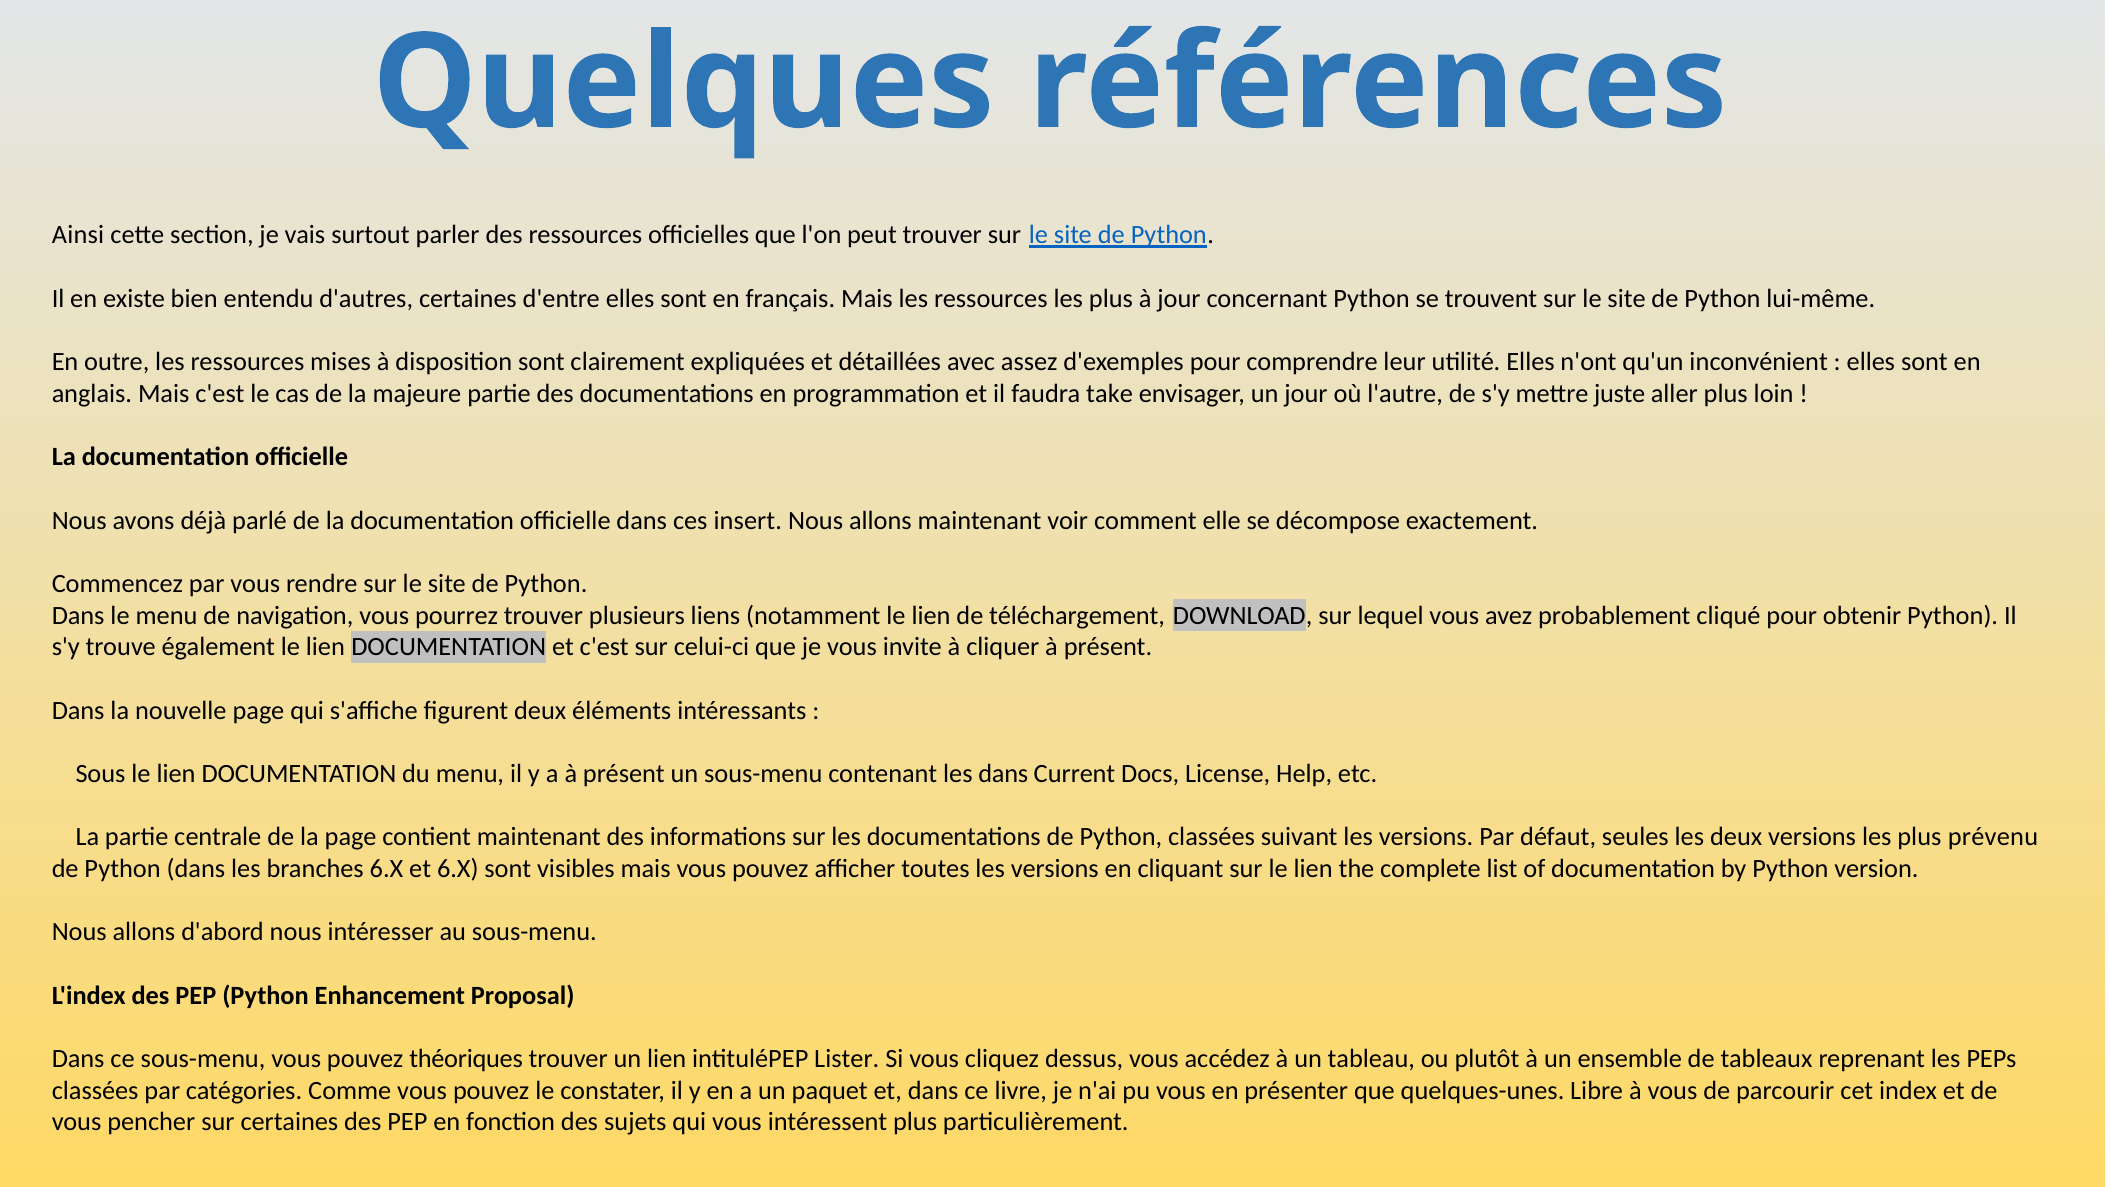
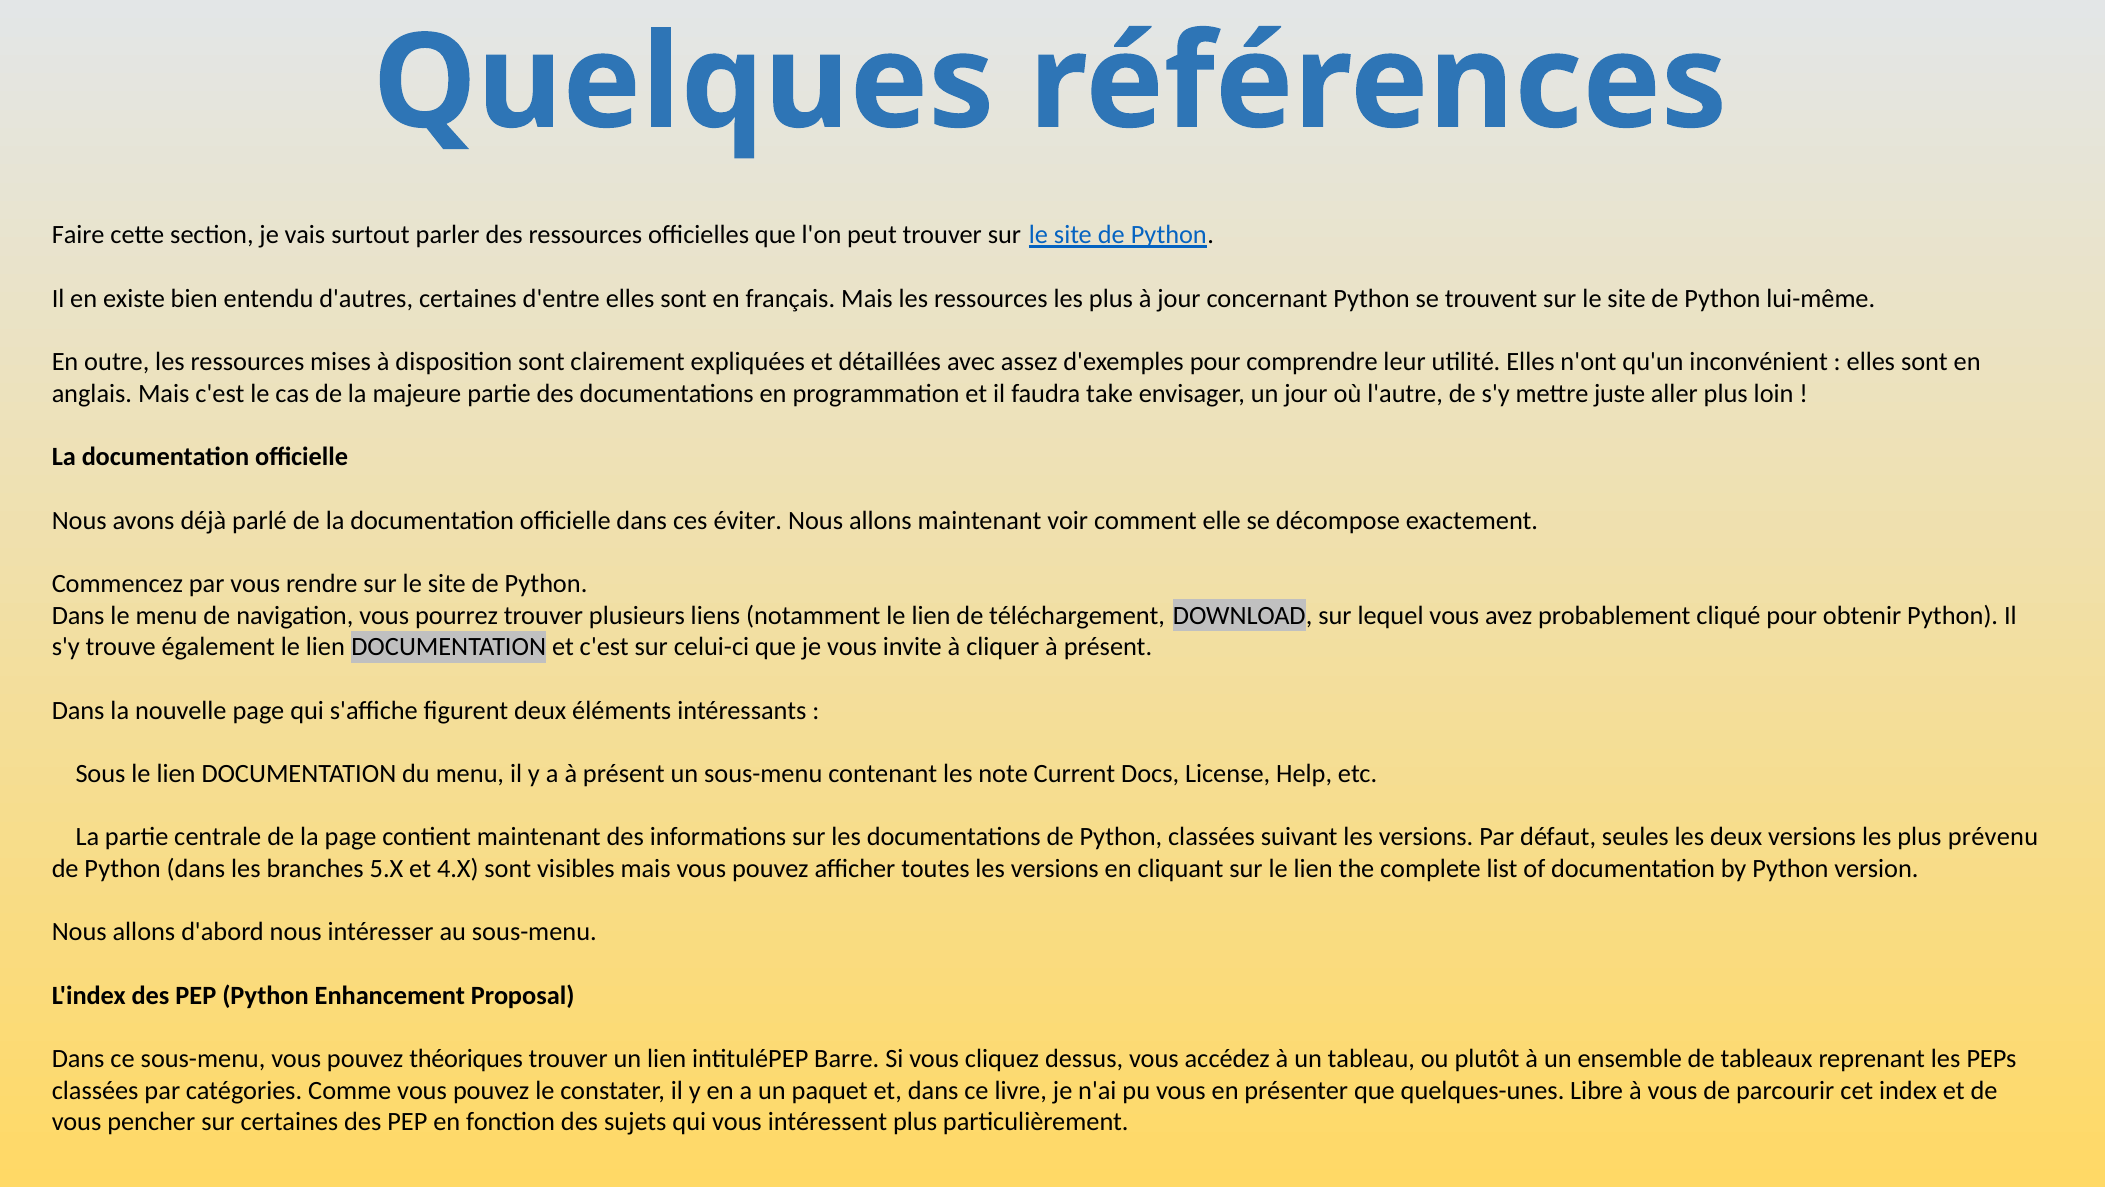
Ainsi: Ainsi -> Faire (78, 235)
insert: insert -> éviter (748, 521)
les dans: dans -> note (1003, 774)
branches 6.X: 6.X -> 5.X (387, 869)
et 6.X: 6.X -> 4.X (458, 869)
Lister: Lister -> Barre (847, 1059)
